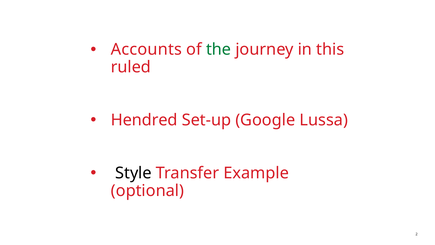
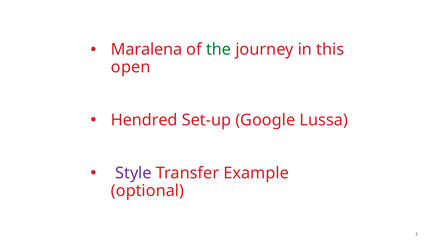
Accounts: Accounts -> Maralena (147, 49)
ruled: ruled -> open (131, 67)
Style colour: black -> purple (133, 173)
